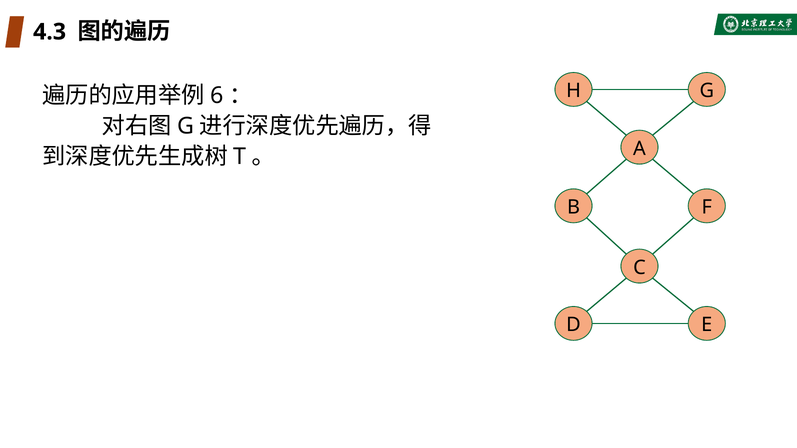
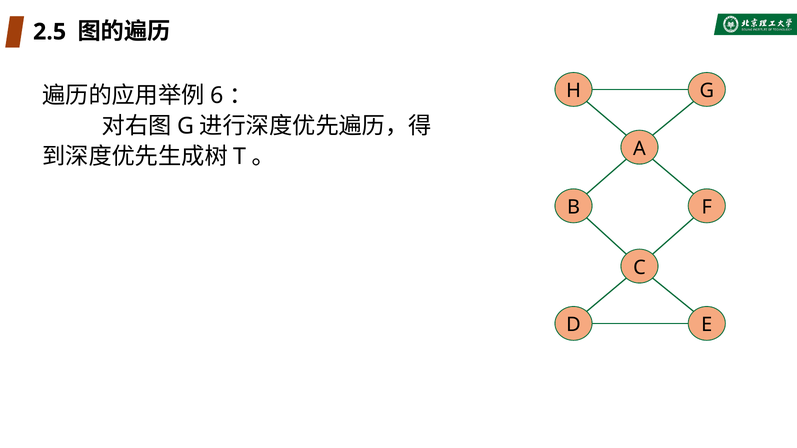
4.3: 4.3 -> 2.5 (50, 32)
